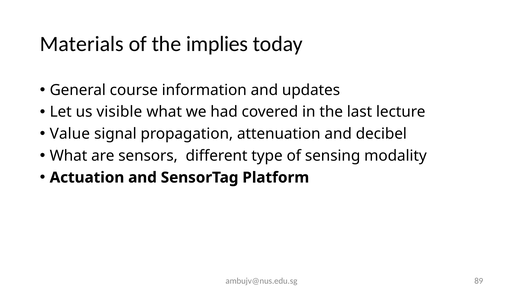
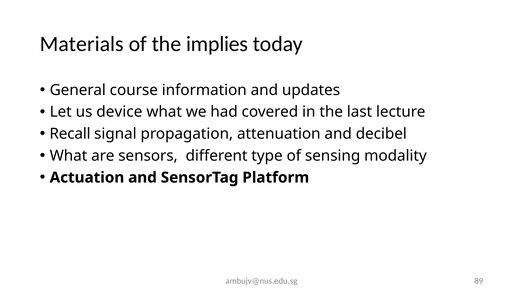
visible: visible -> device (119, 112)
Value: Value -> Recall (70, 134)
